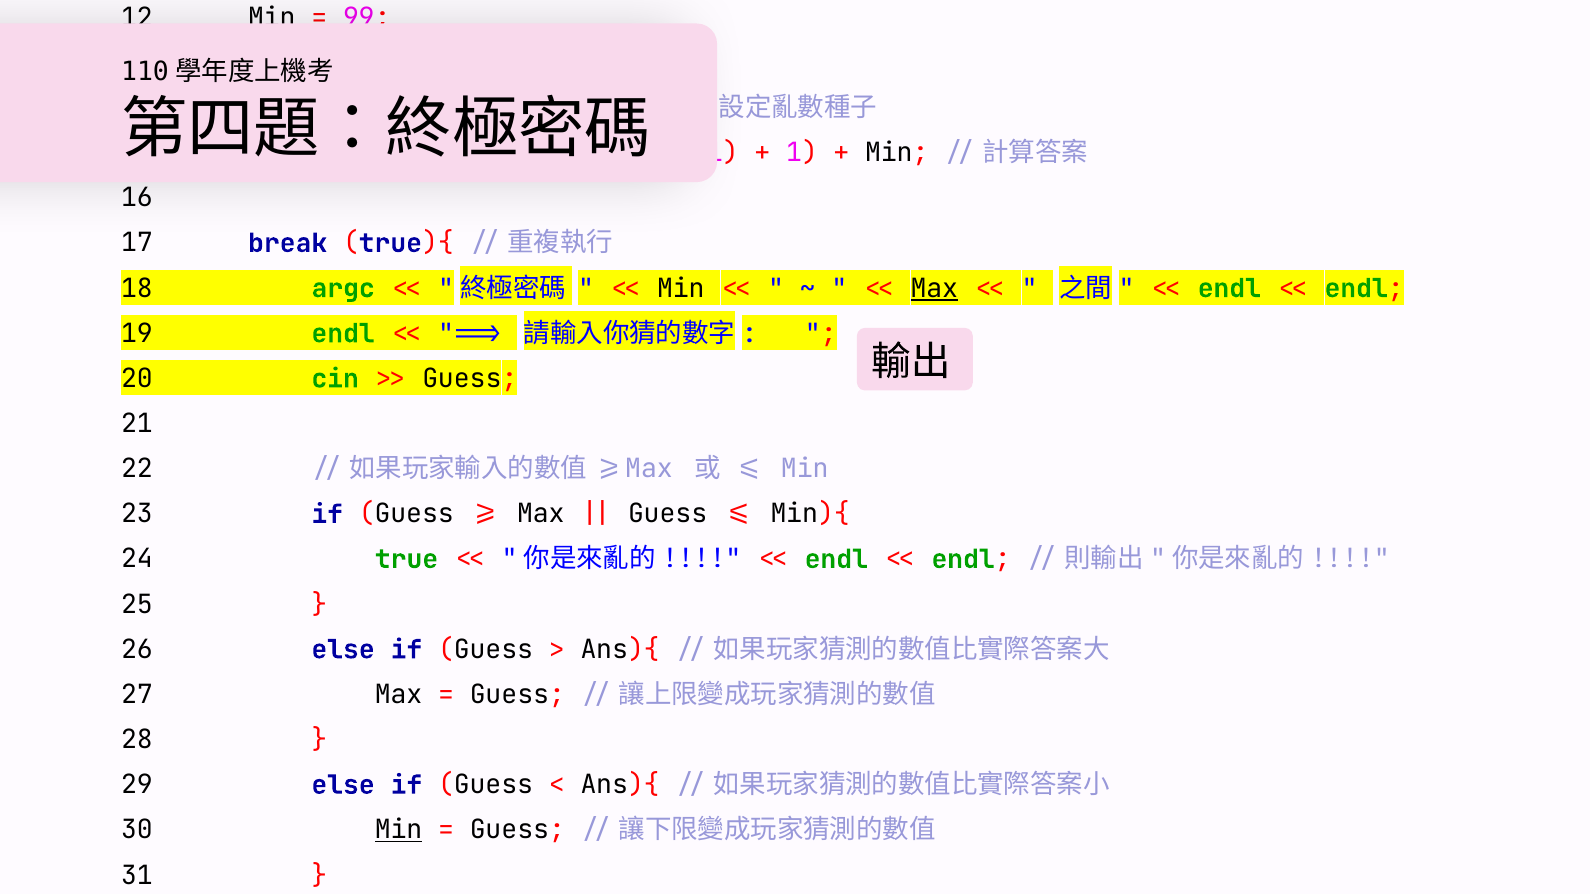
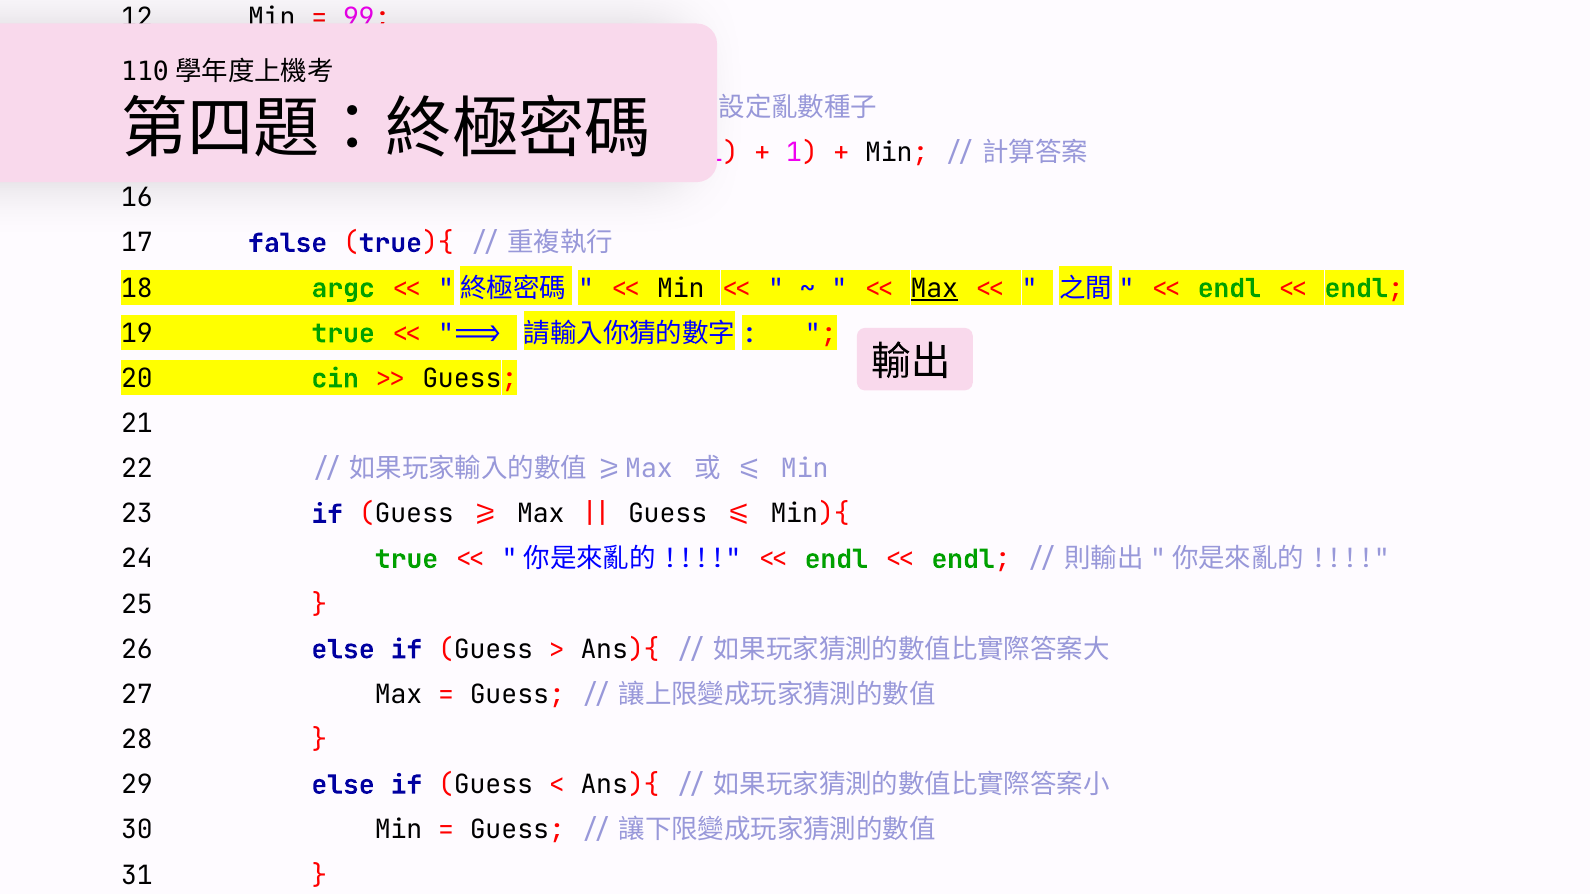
17 break: break -> false (288, 243)
19 endl: endl -> true (343, 334)
Min underline: present -> none (399, 830)
